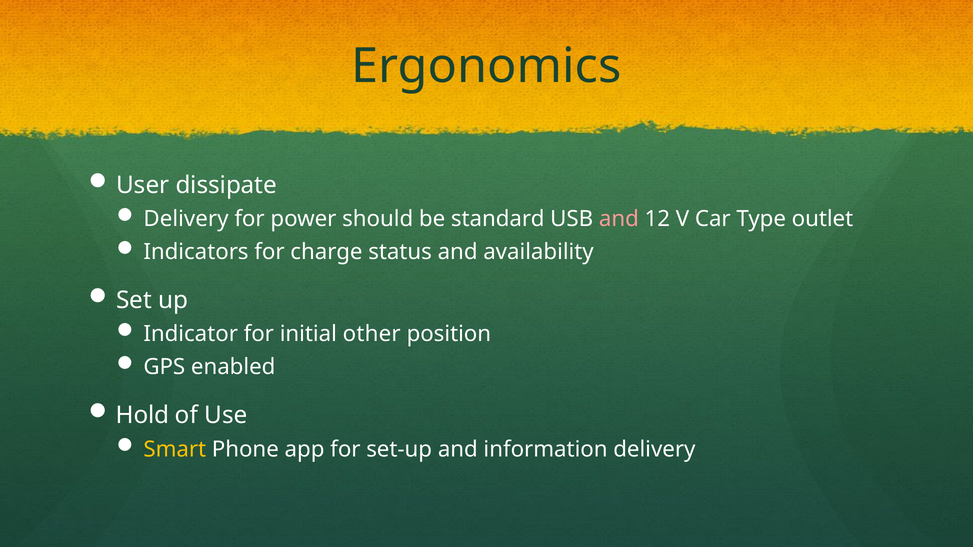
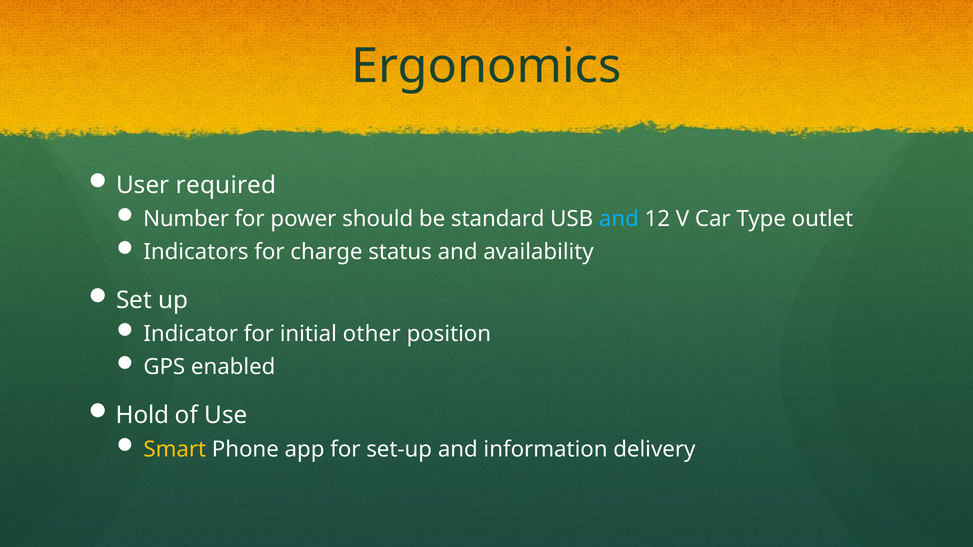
dissipate: dissipate -> required (226, 185)
Delivery: Delivery -> Number (186, 219)
and colour: pink -> light blue (619, 219)
